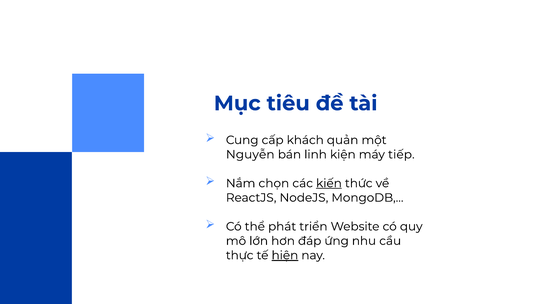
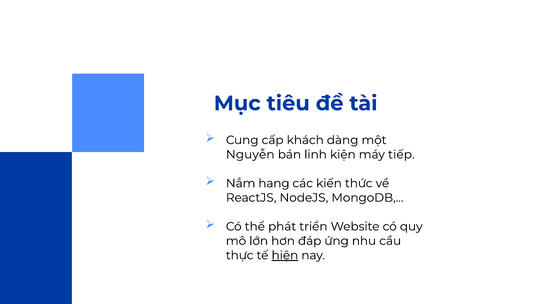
quản: quản -> dàng (343, 140)
chọn: chọn -> hang (274, 183)
kiến underline: present -> none (329, 183)
